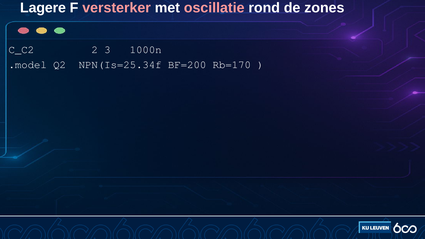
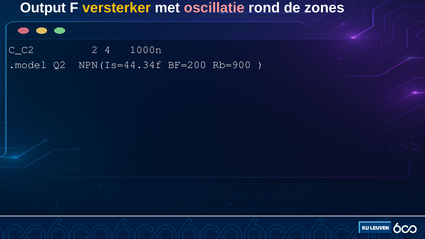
Lagere: Lagere -> Output (43, 8)
versterker colour: pink -> yellow (117, 8)
3: 3 -> 4 (107, 50)
NPN(Is=25.34f: NPN(Is=25.34f -> NPN(Is=44.34f (120, 65)
Rb=170: Rb=170 -> Rb=900 (232, 65)
